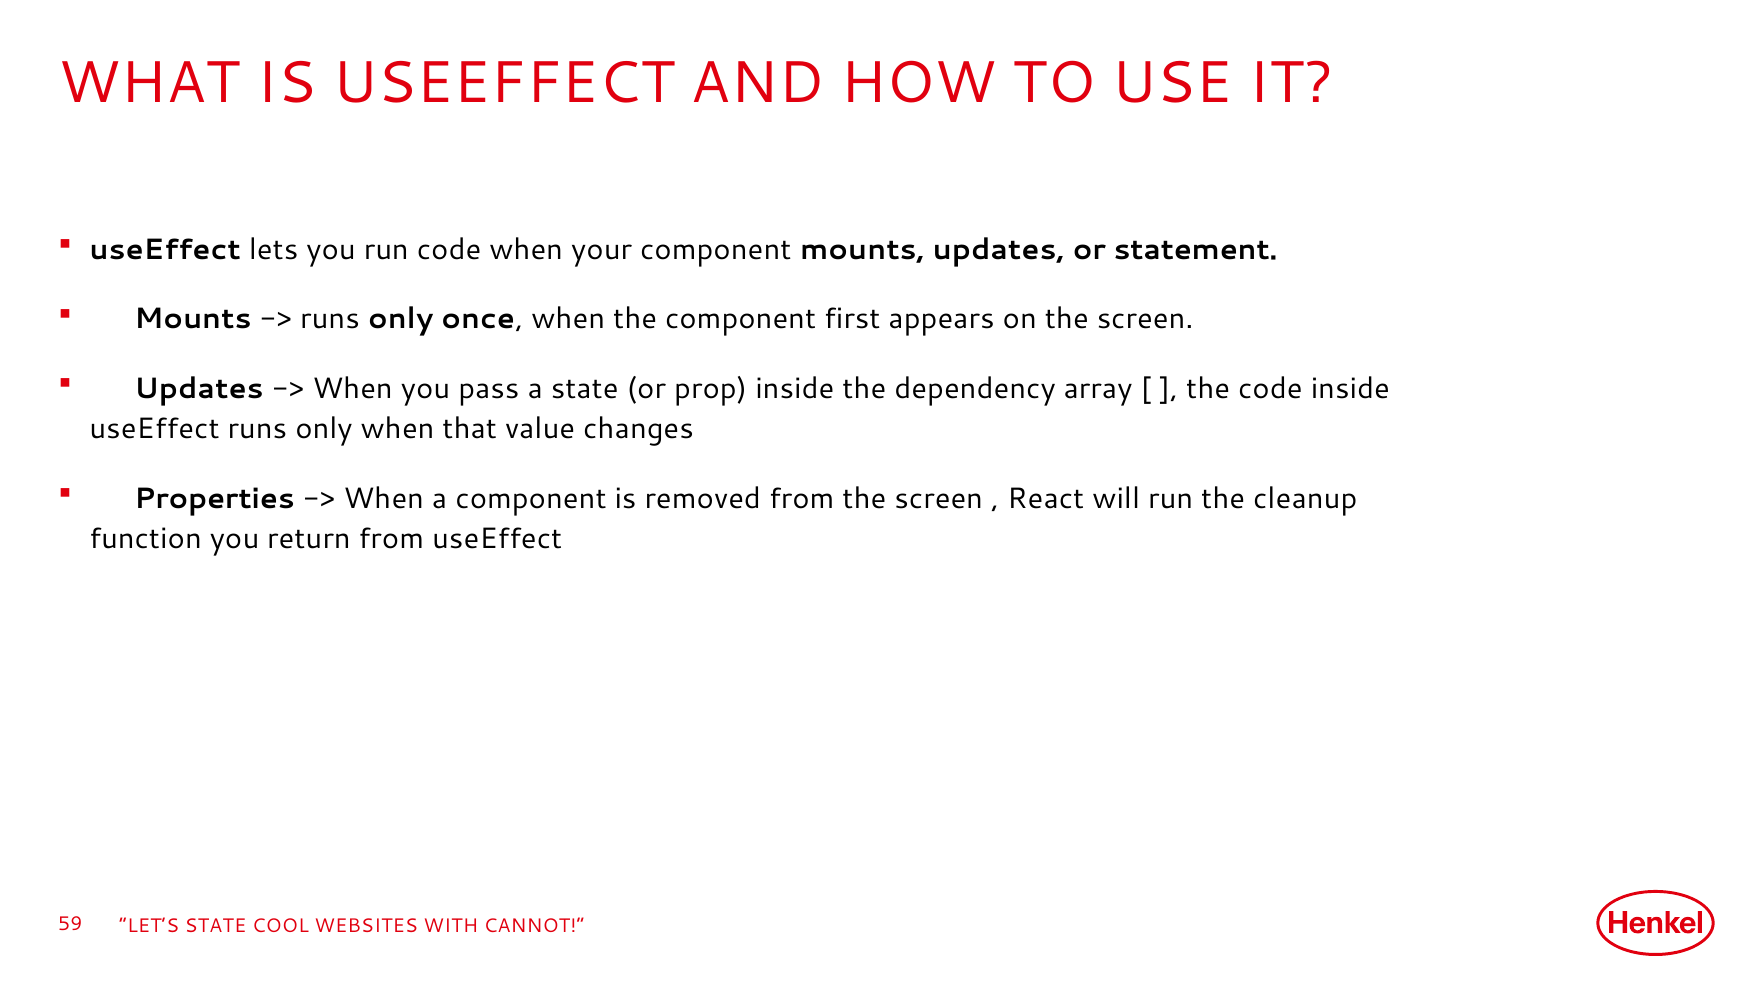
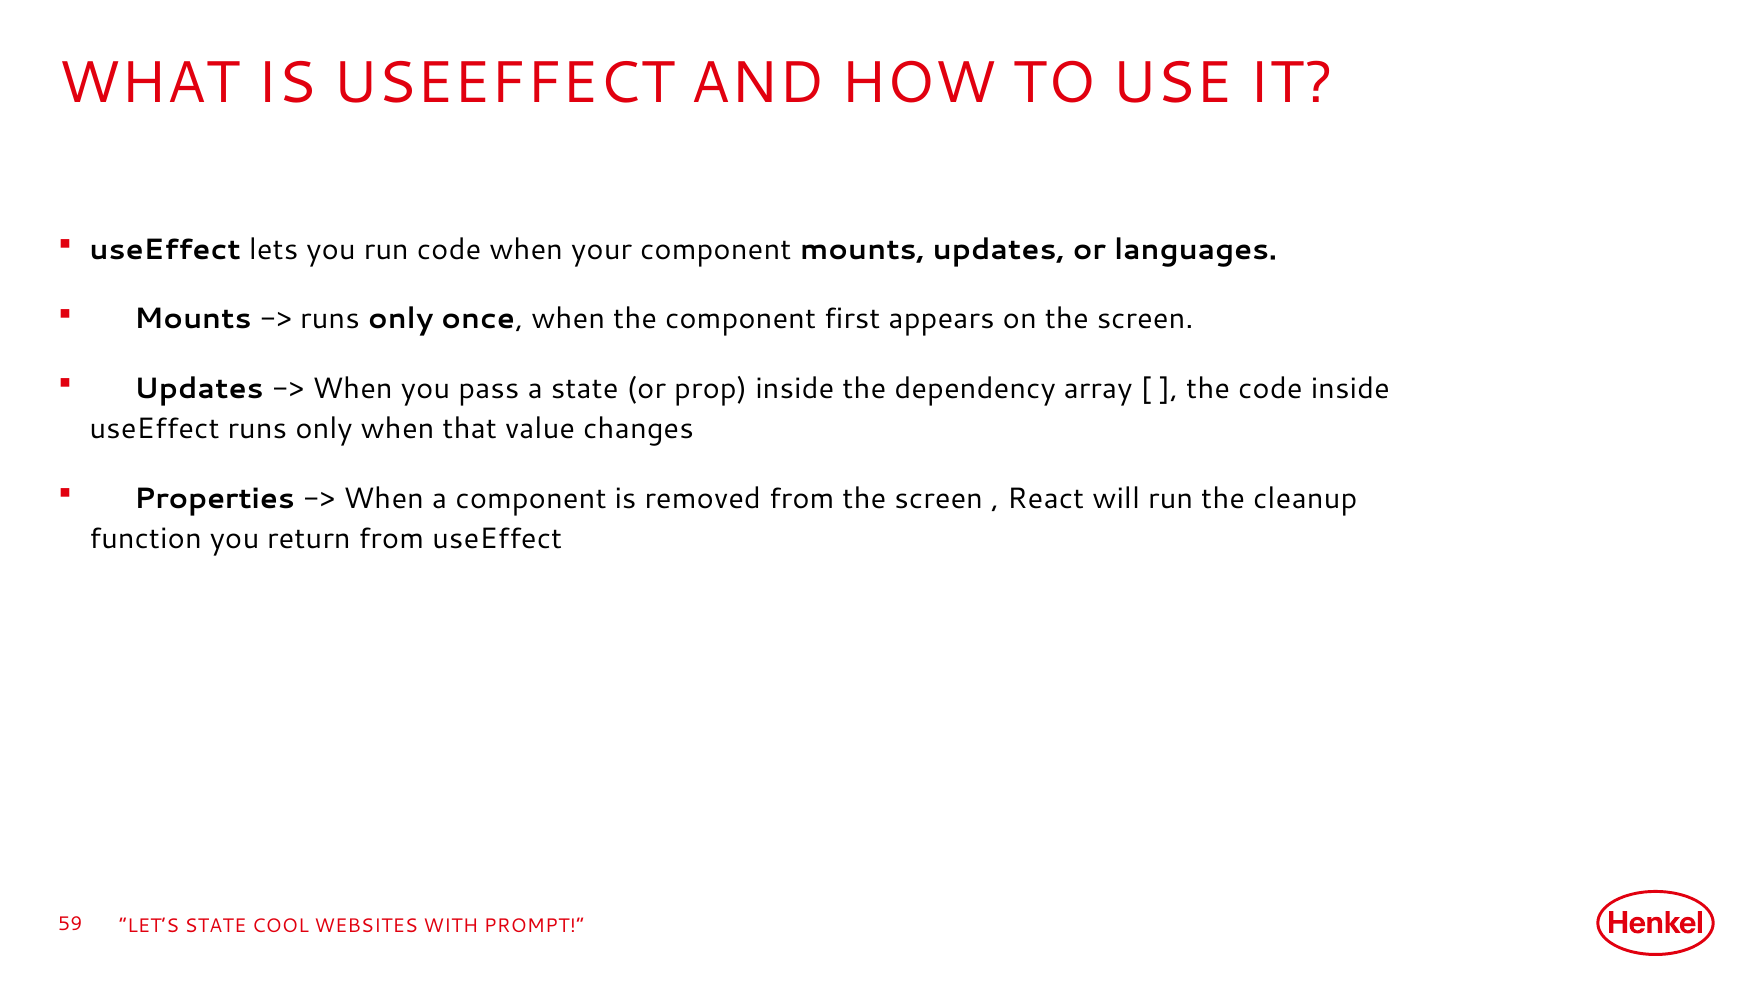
statement: statement -> languages (1196, 249)
CANNOT: CANNOT -> PROMPT (534, 925)
